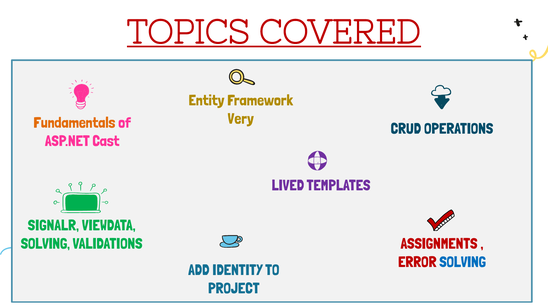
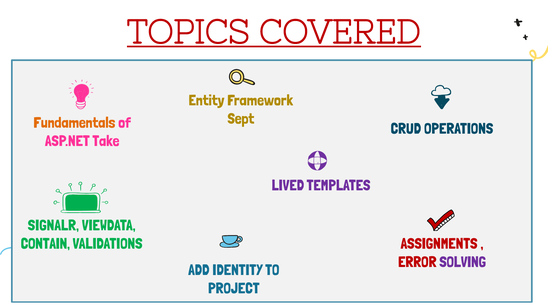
Very: Very -> Sept (241, 119)
Cast: Cast -> Take (106, 141)
SOLVING: SOLVING -> CONTAIN (45, 244)
SOLVING colour: blue -> purple (463, 262)
